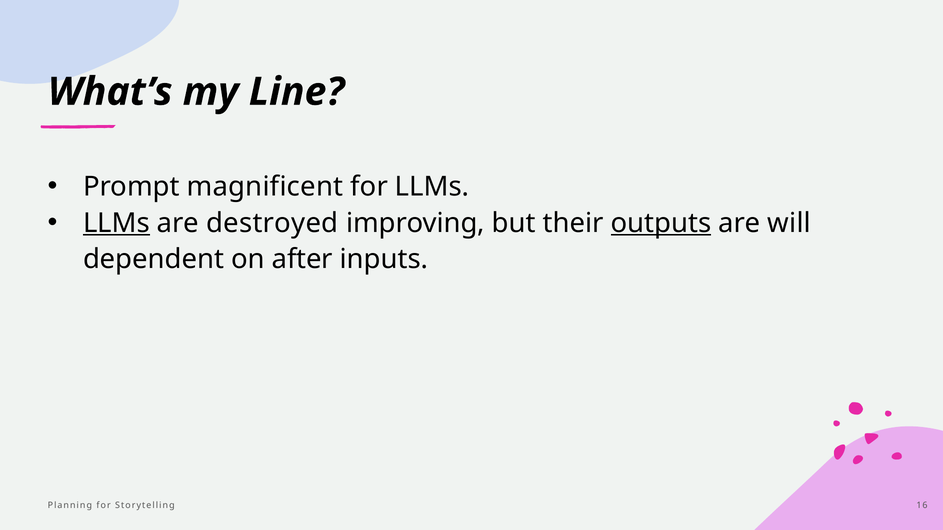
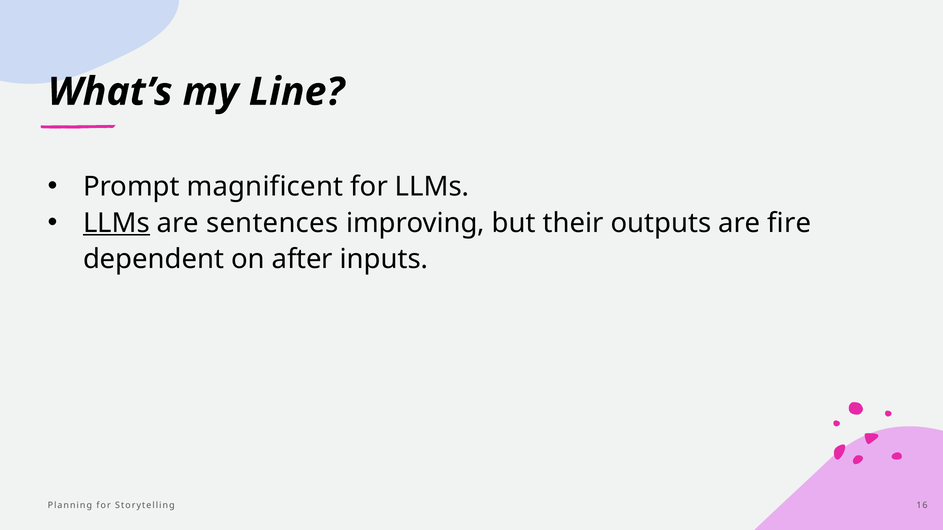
destroyed: destroyed -> sentences (272, 223)
outputs underline: present -> none (661, 223)
will: will -> fire (789, 223)
